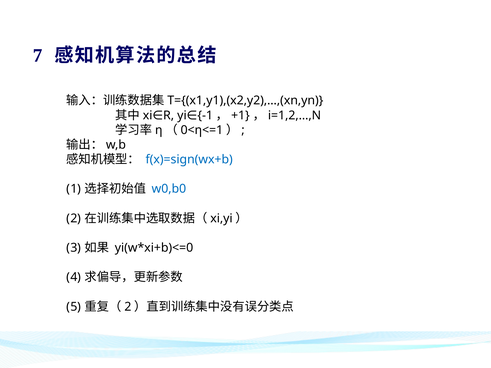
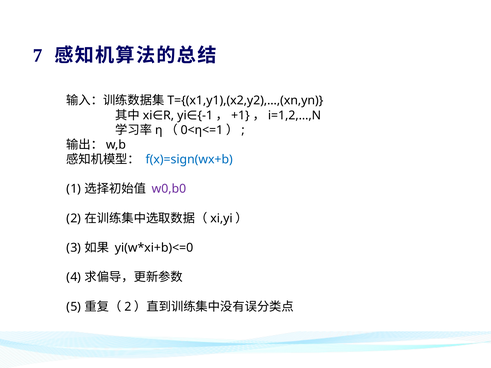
w0,b0 colour: blue -> purple (169, 189)
